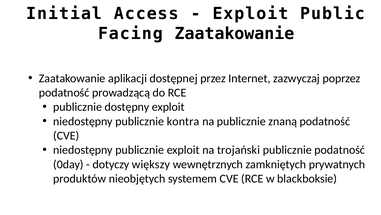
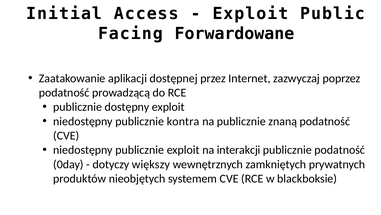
Facing Zaatakowanie: Zaatakowanie -> Forwardowane (234, 33)
trojański: trojański -> interakcji (239, 149)
